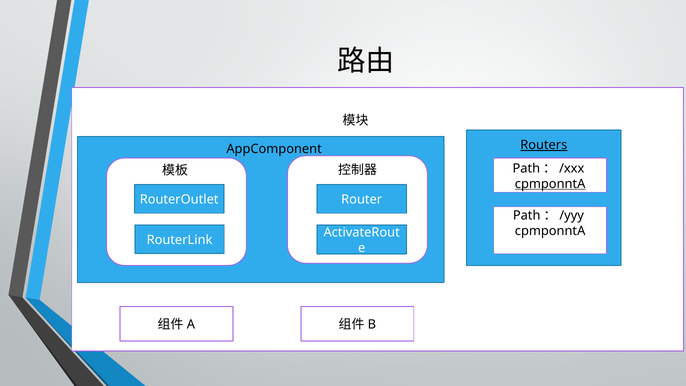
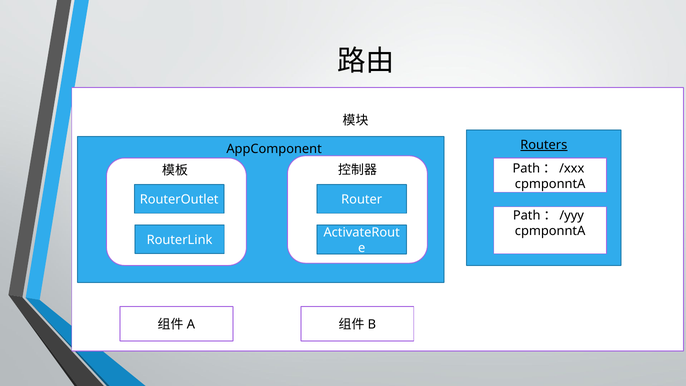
cpmponntA underline: present -> none (550, 184)
